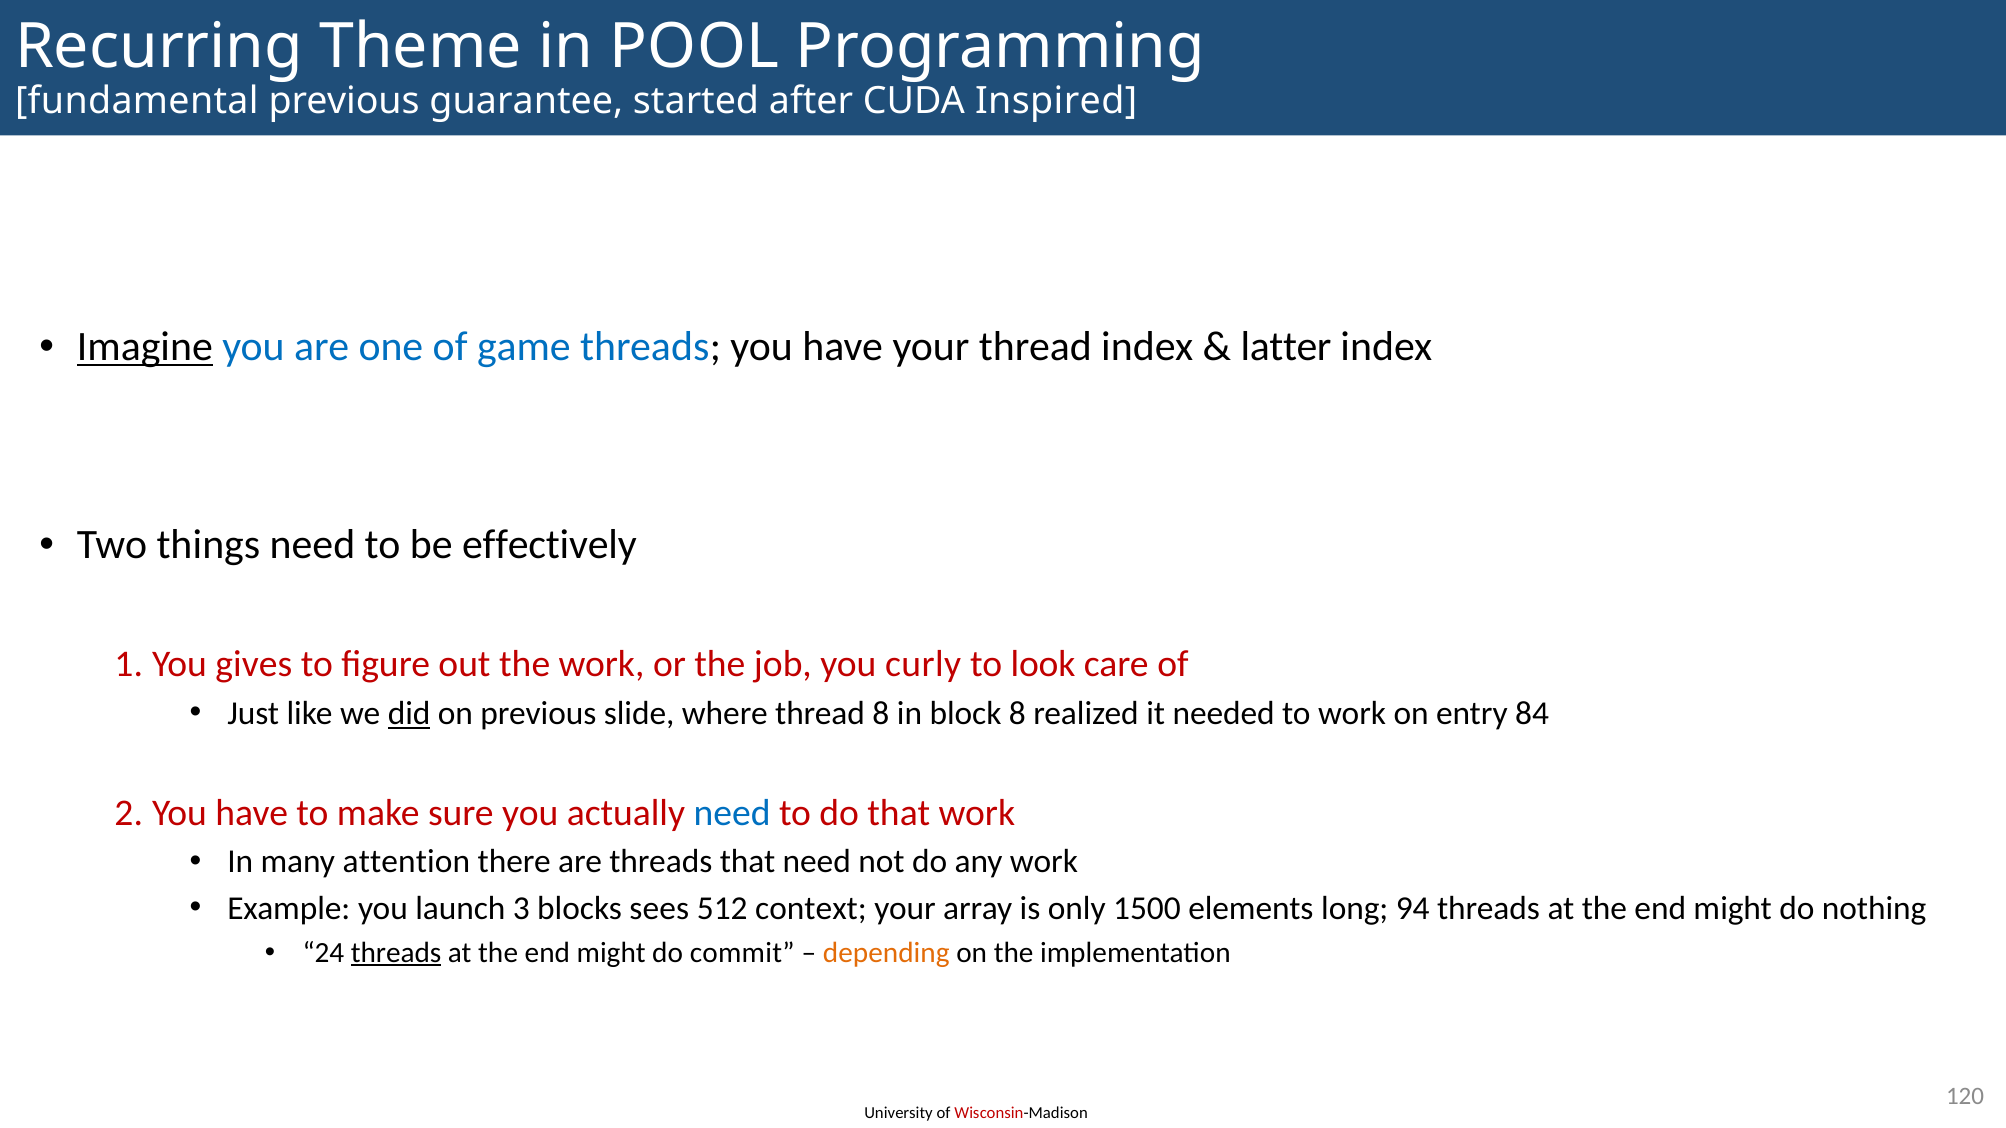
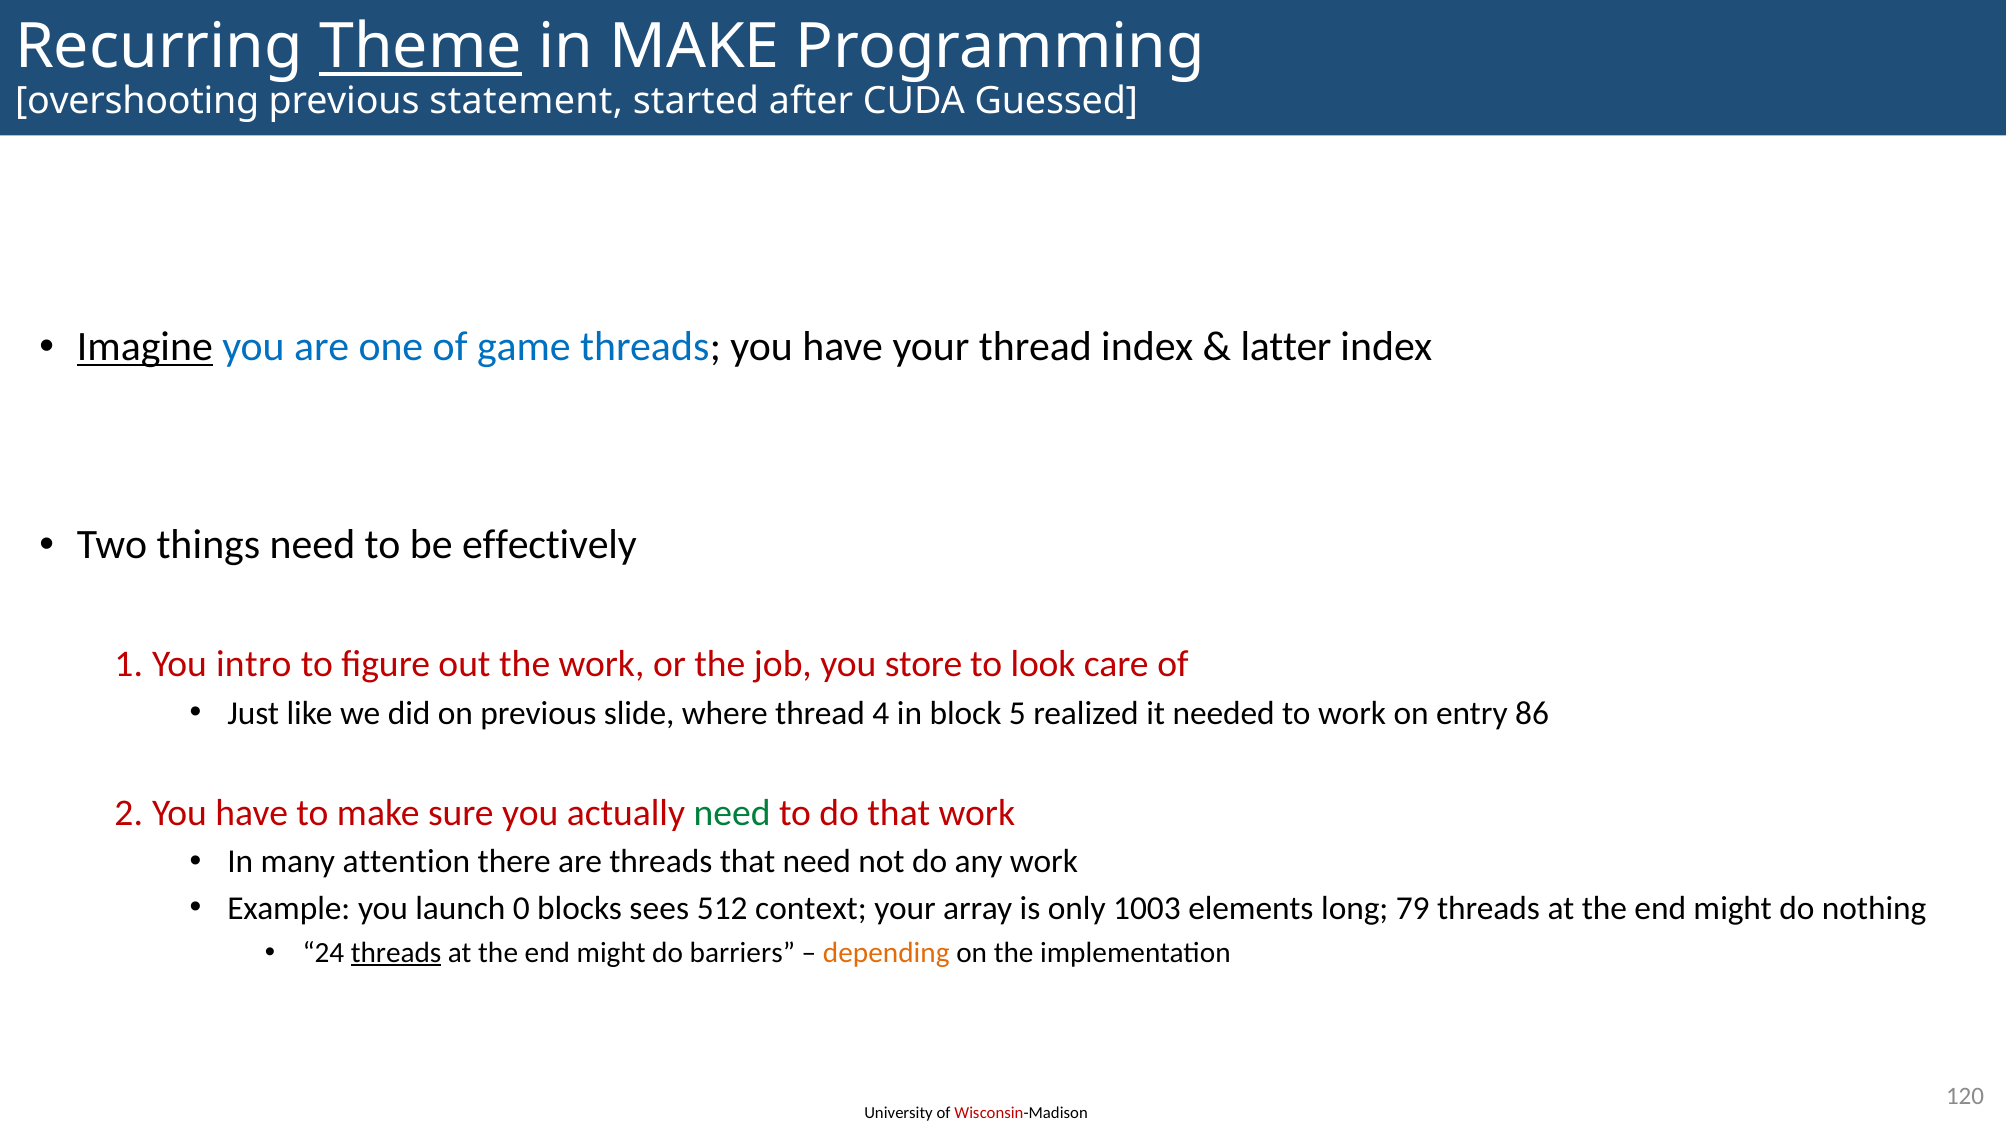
Theme underline: none -> present (421, 47)
in POOL: POOL -> MAKE (695, 47)
fundamental: fundamental -> overshooting (137, 101)
guarantee: guarantee -> statement (526, 101)
Inspired: Inspired -> Guessed (1056, 101)
gives: gives -> intro (254, 665)
curly: curly -> store (924, 665)
did underline: present -> none (409, 714)
thread 8: 8 -> 4 (881, 714)
block 8: 8 -> 5 (1017, 714)
84: 84 -> 86 (1532, 714)
need colour: blue -> green (732, 813)
3: 3 -> 0 (521, 908)
1500: 1500 -> 1003 (1147, 908)
94: 94 -> 79 (1413, 908)
commit: commit -> barriers (742, 953)
